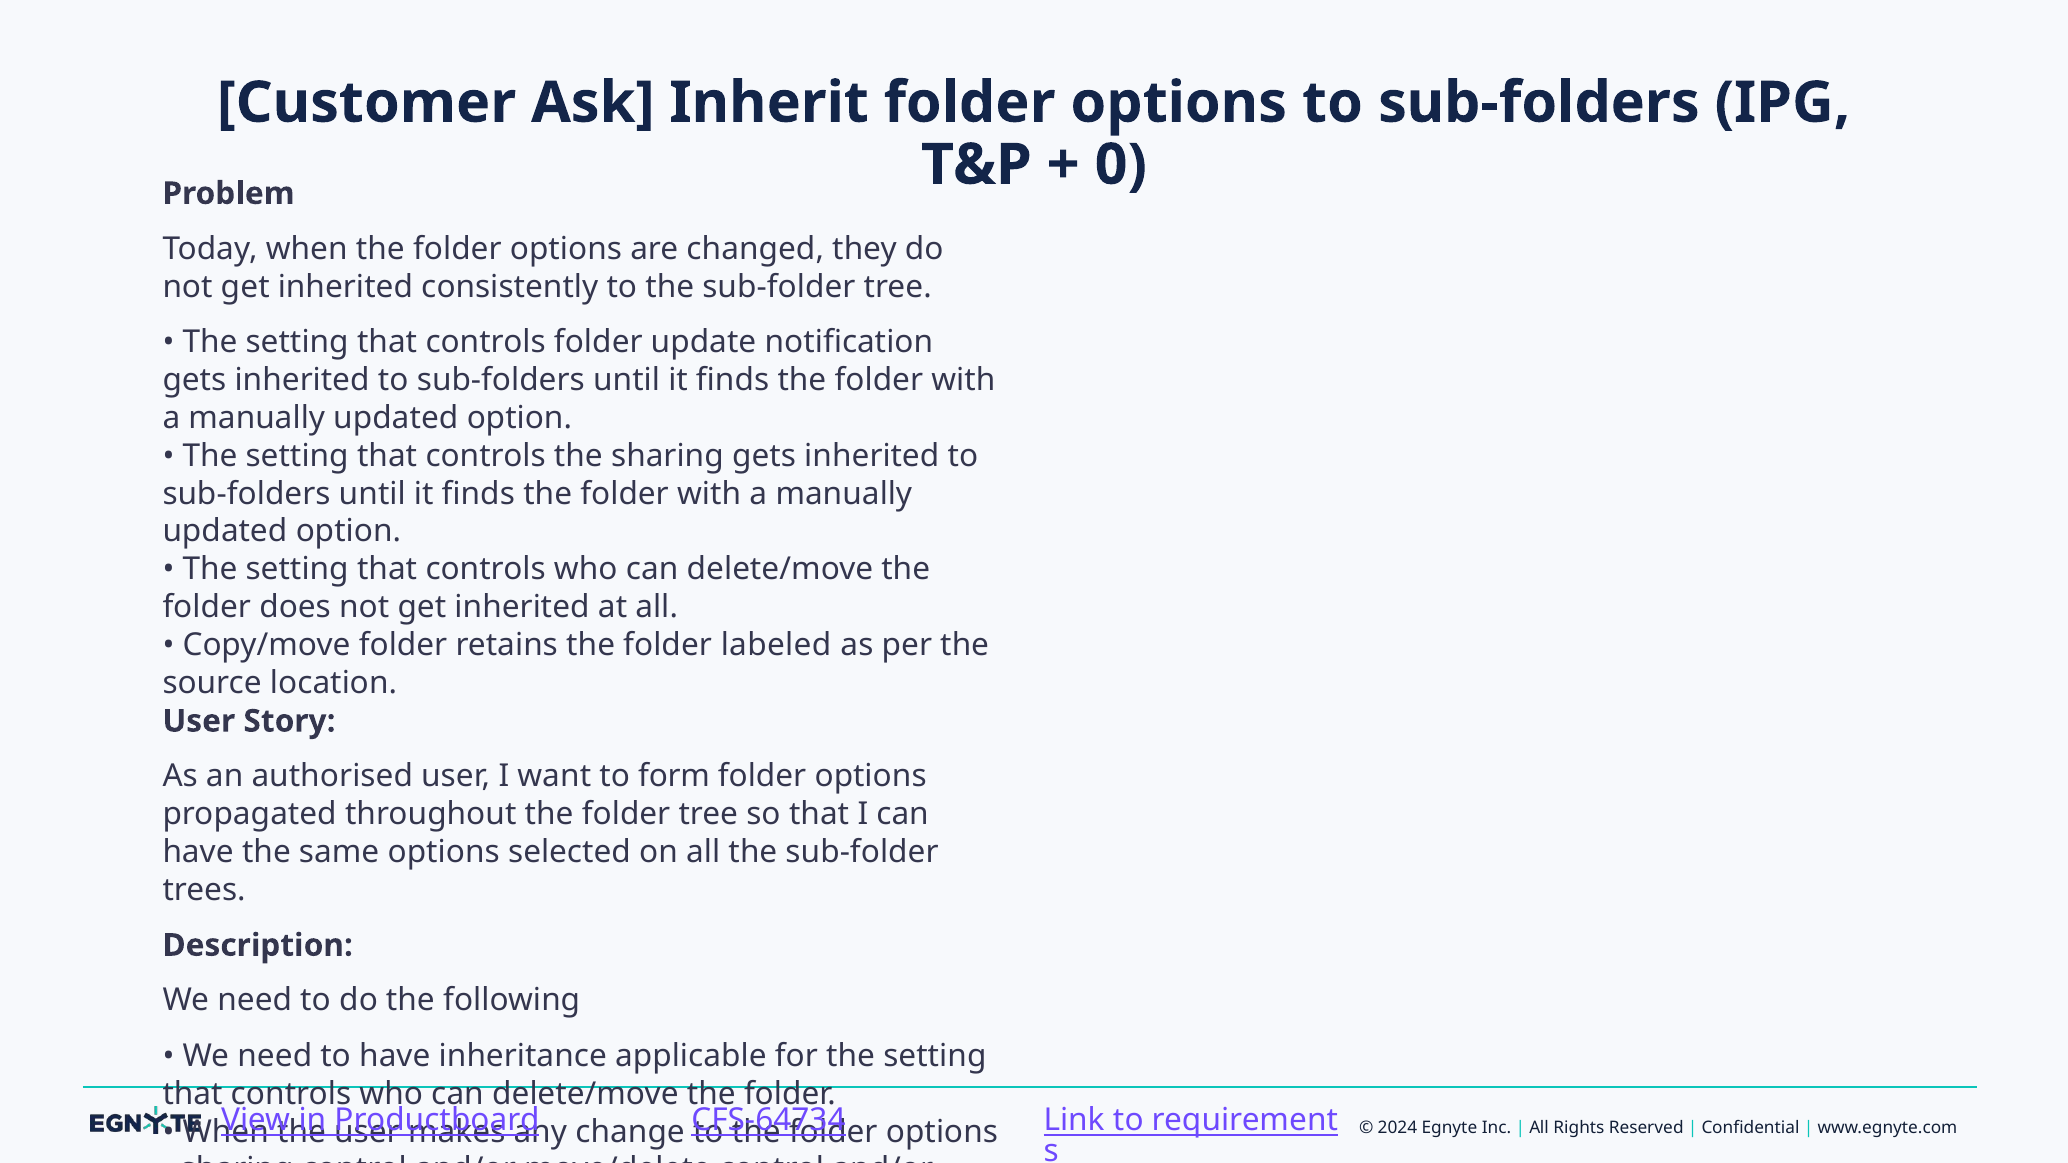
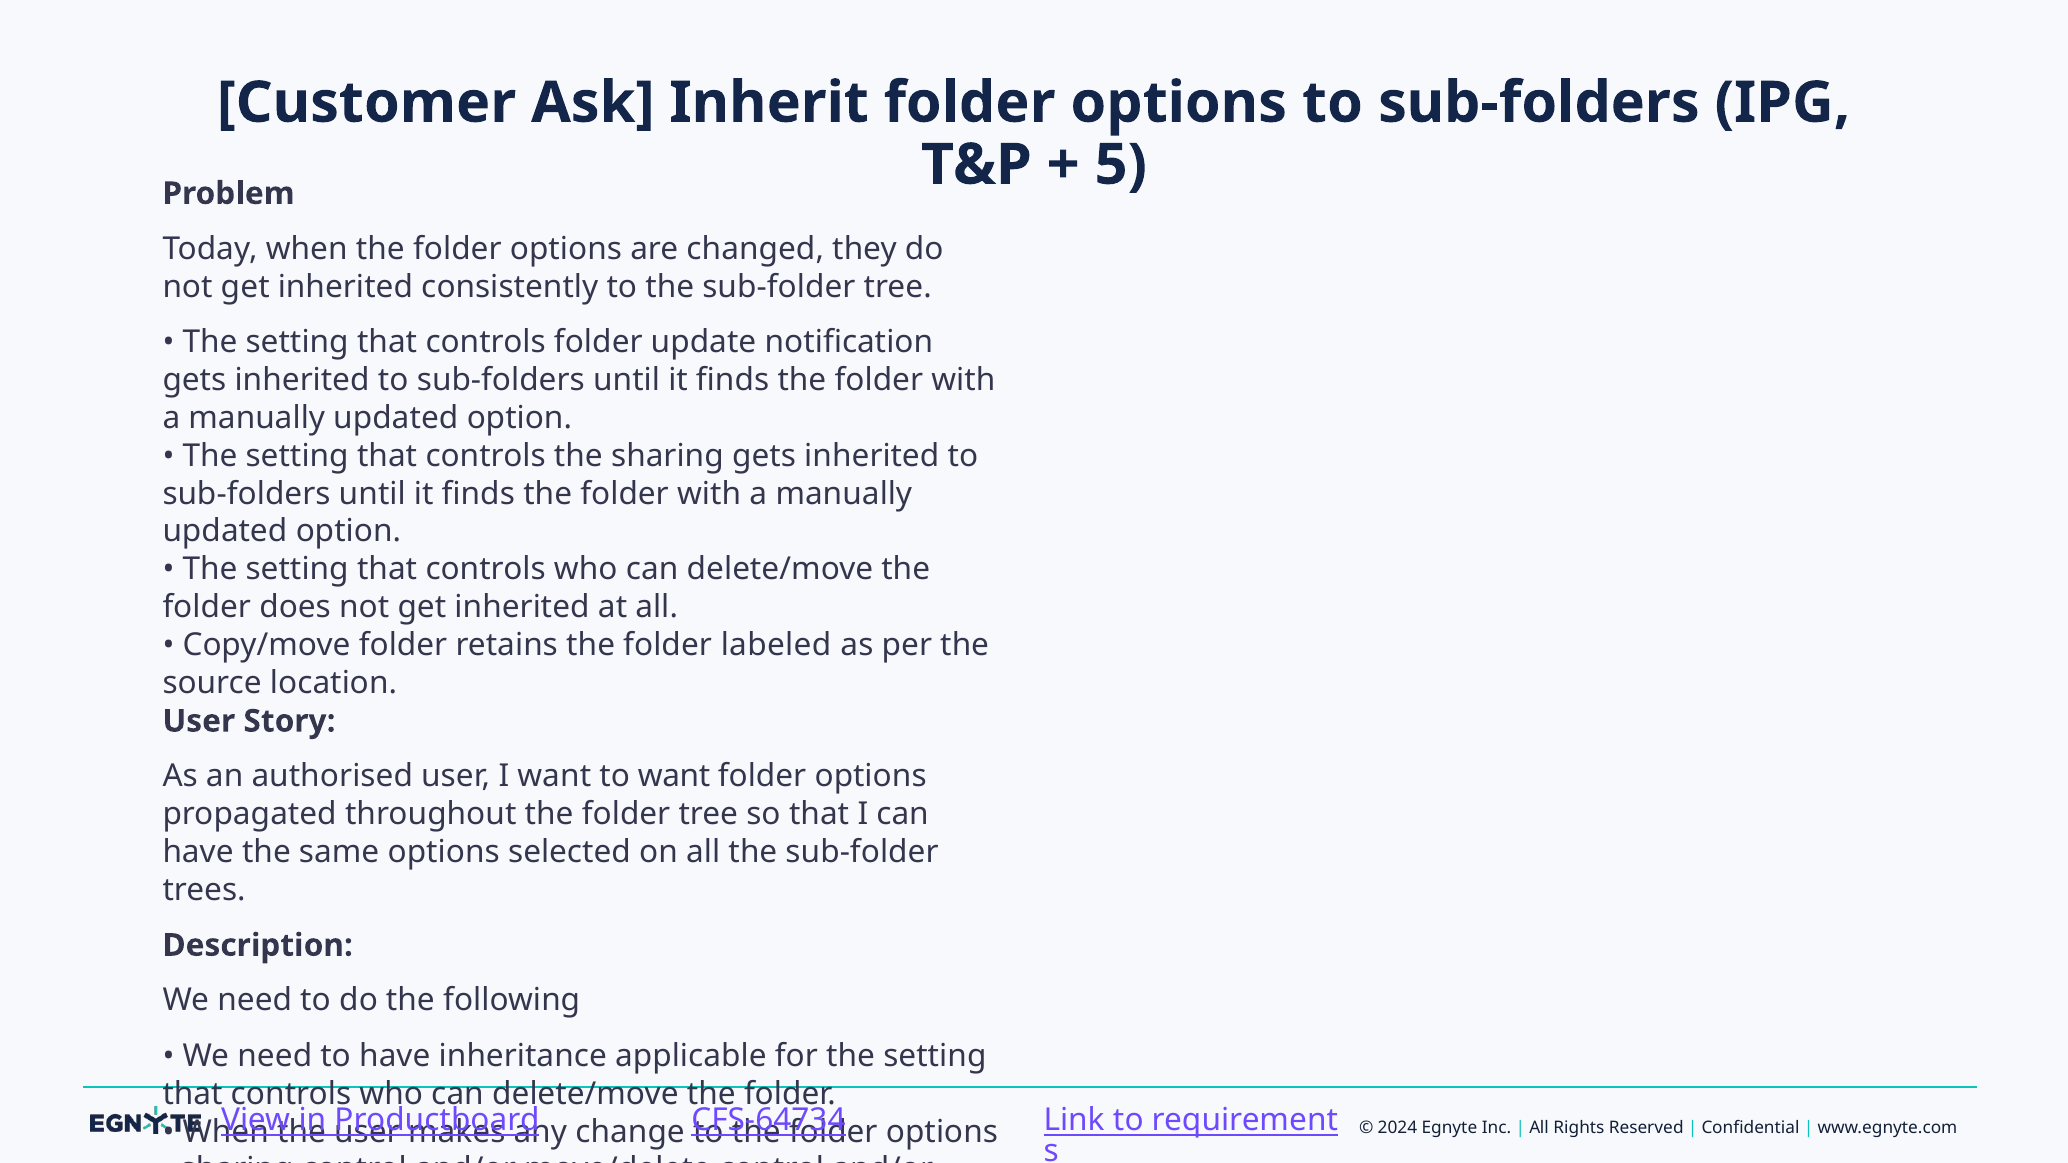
0: 0 -> 5 (1121, 165)
to form: form -> want (674, 777)
